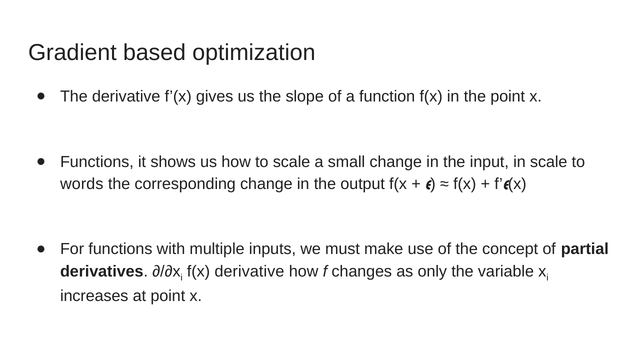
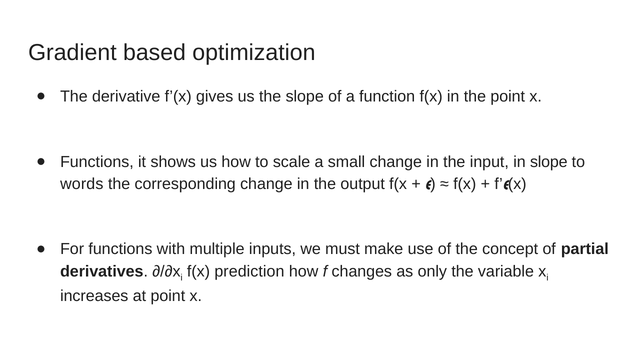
in scale: scale -> slope (549, 162)
f(x derivative: derivative -> prediction (249, 272)
